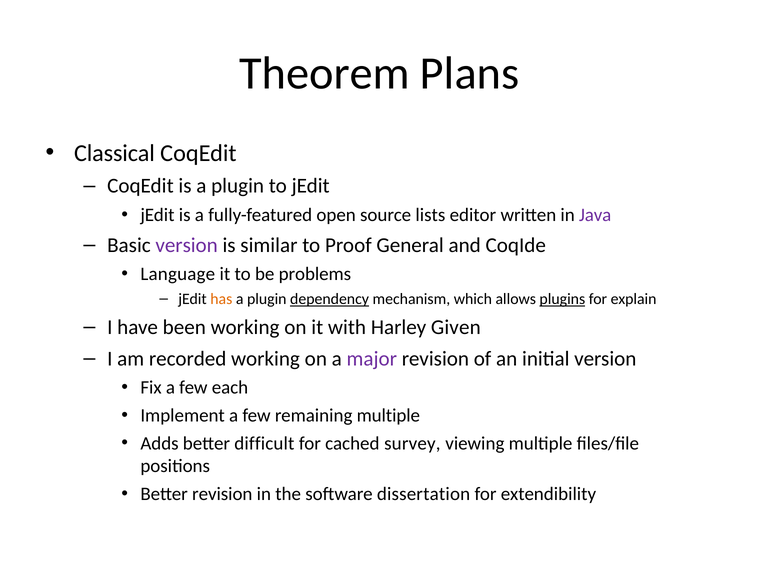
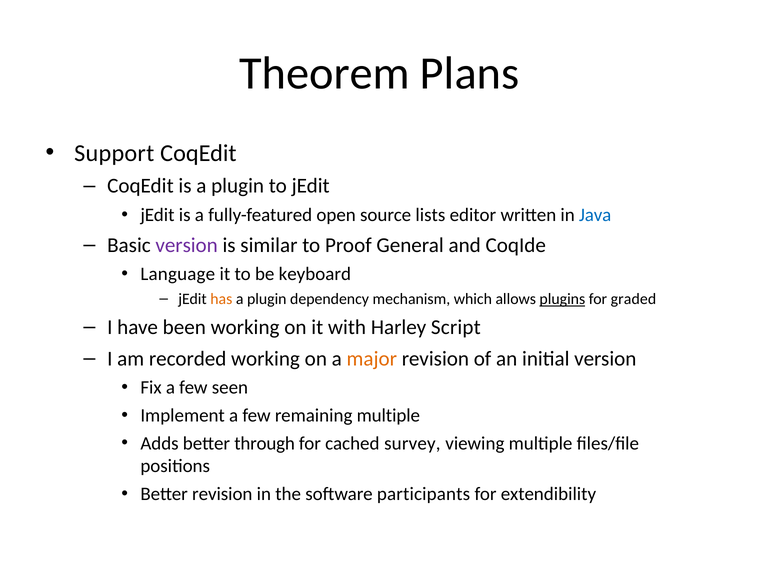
Classical: Classical -> Support (114, 153)
Java colour: purple -> blue (595, 215)
problems: problems -> keyboard (315, 274)
dependency underline: present -> none (330, 299)
explain: explain -> graded (633, 299)
Given: Given -> Script (456, 327)
major colour: purple -> orange (372, 358)
each: each -> seen (230, 387)
difficult: difficult -> through (265, 443)
dissertation: dissertation -> participants (424, 493)
